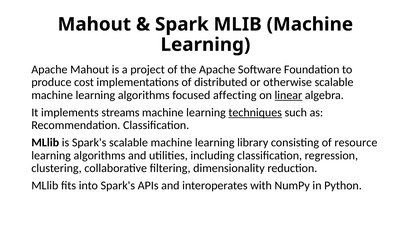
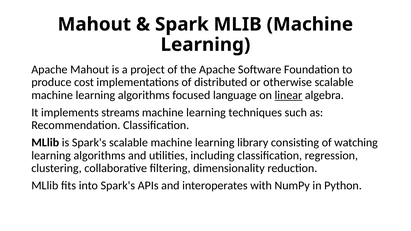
affecting: affecting -> language (235, 95)
techniques underline: present -> none (255, 113)
resource: resource -> watching (356, 143)
